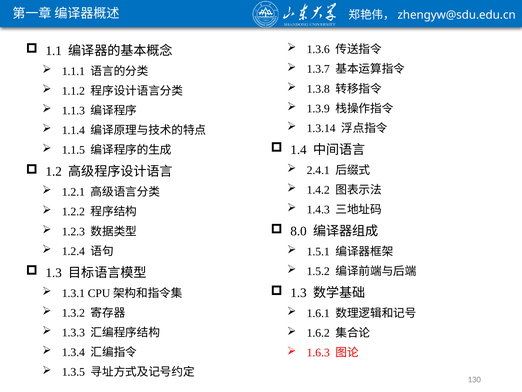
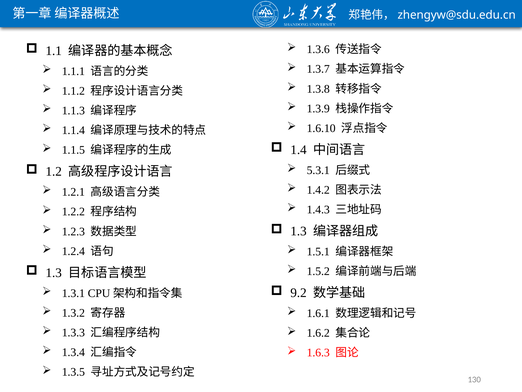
1.3.14: 1.3.14 -> 1.6.10 (321, 128)
2.4.1: 2.4.1 -> 5.3.1 (318, 170)
8.0: 8.0 -> 1.3 (299, 231)
1.3: 1.3 -> 9.2 (299, 292)
